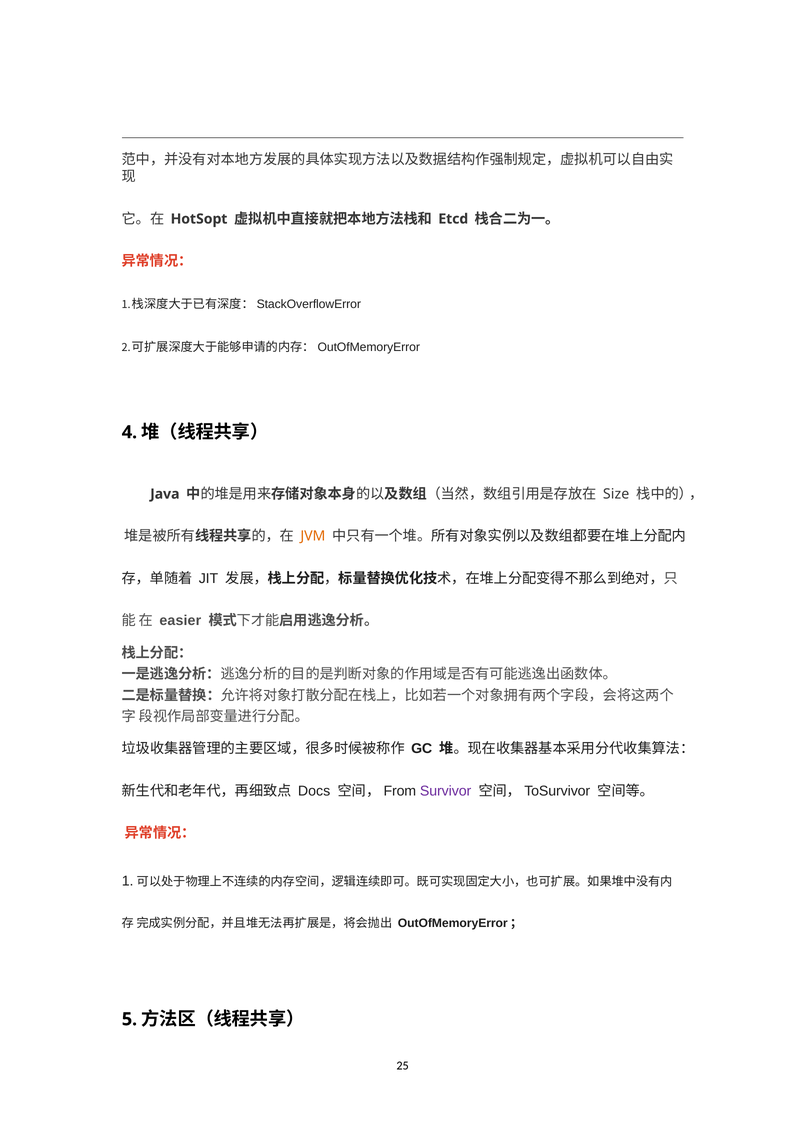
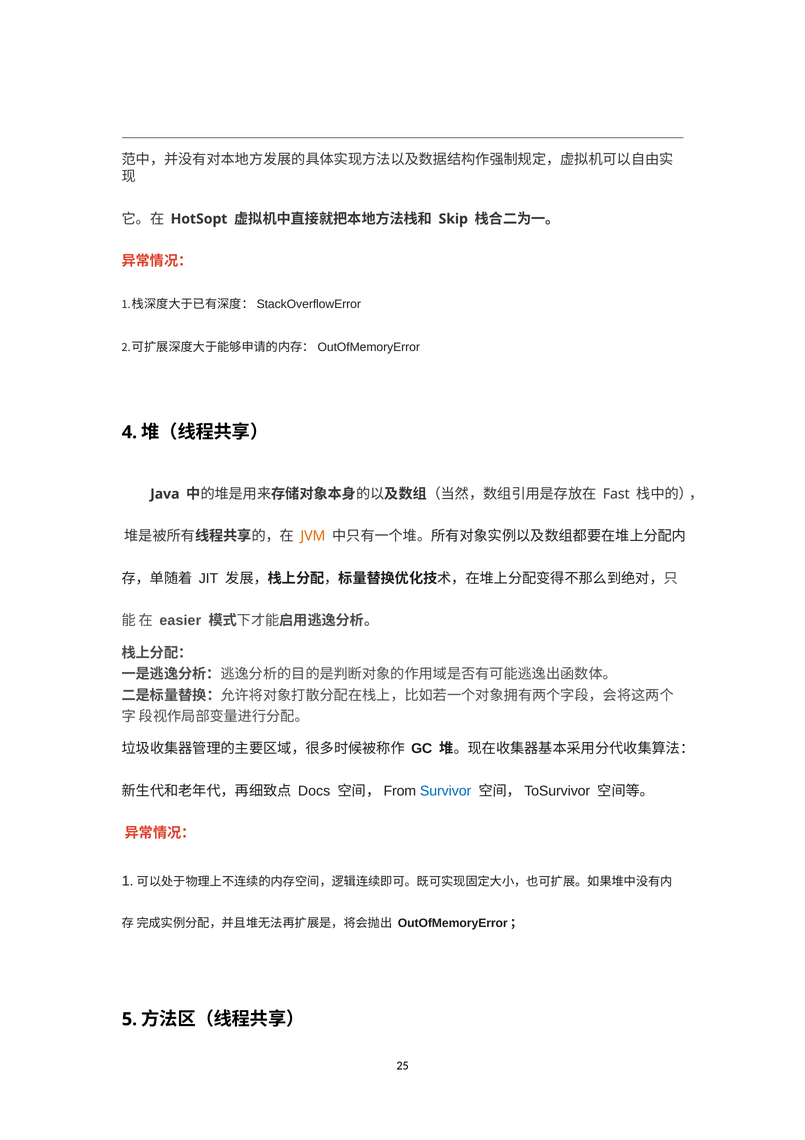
Etcd: Etcd -> Skip (453, 219)
Size: Size -> Fast (616, 494)
Survivor colour: purple -> blue (446, 790)
